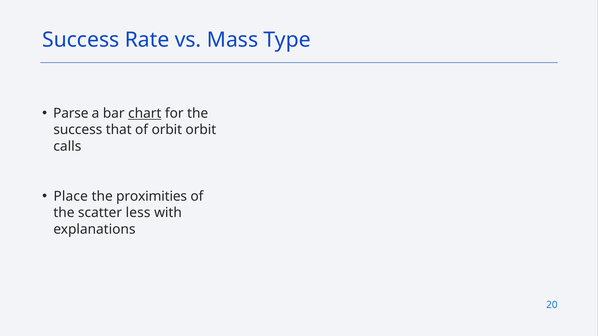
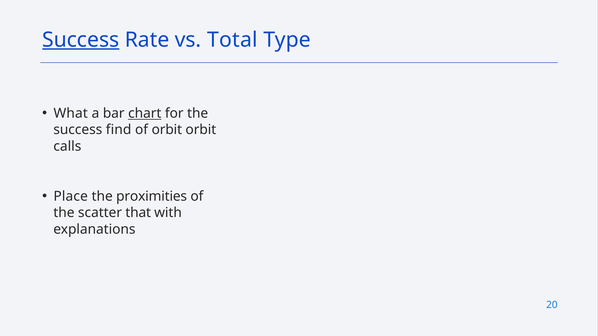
Success underline: none -> present (81, 40)
Mass: Mass -> Total (232, 40)
Parse: Parse -> What (71, 113)
that: that -> find (119, 130)
less: less -> that (138, 213)
